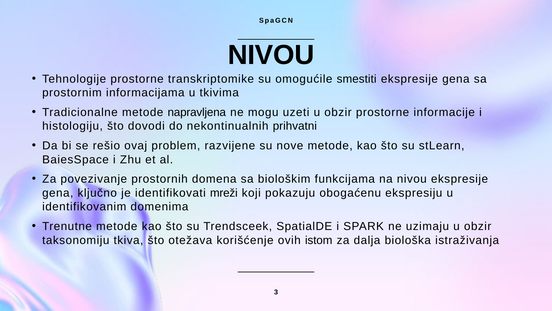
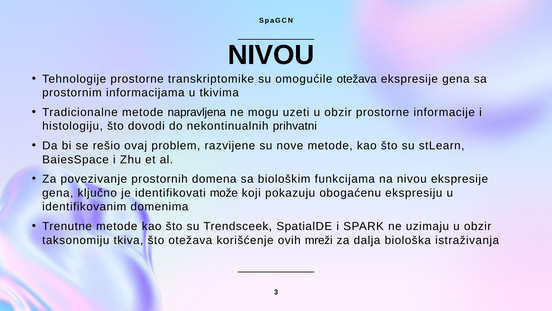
omogućile smestiti: smestiti -> otežava (357, 79)
mreži: mreži -> može (224, 193)
istom: istom -> mreži (319, 240)
